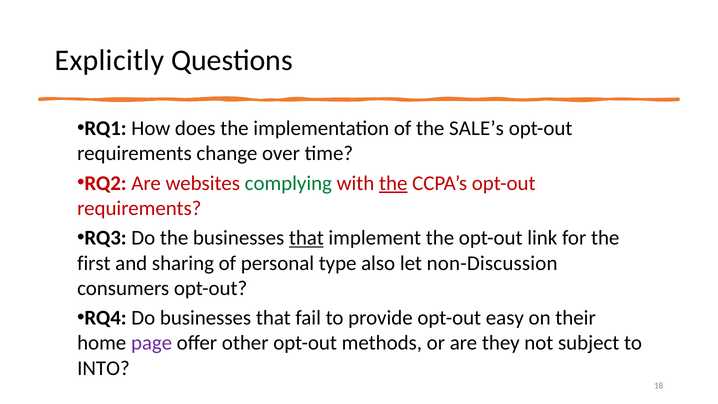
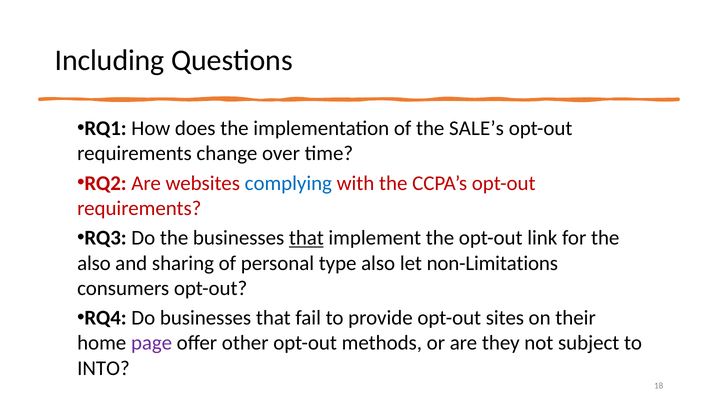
Explicitly: Explicitly -> Including (110, 60)
complying colour: green -> blue (288, 183)
the underline: present -> none (393, 183)
first: first -> also (94, 263)
non-Discussion: non-Discussion -> non-Limitations (492, 263)
easy: easy -> sites (505, 318)
